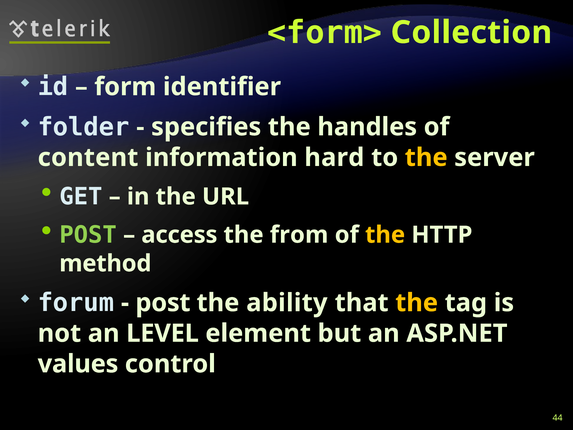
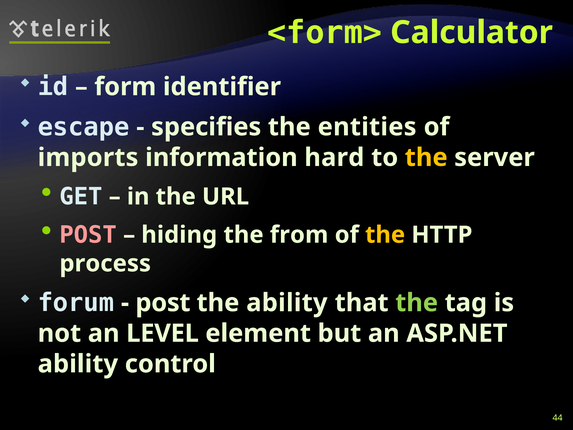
Collection: Collection -> Calculator (472, 32)
folder: folder -> escape (84, 127)
handles: handles -> entities (367, 127)
content: content -> imports (88, 157)
POST colour: light green -> pink (88, 235)
access: access -> hiding (179, 235)
method: method -> process (105, 263)
the colour: yellow -> light green (417, 303)
values: values -> ability (78, 364)
